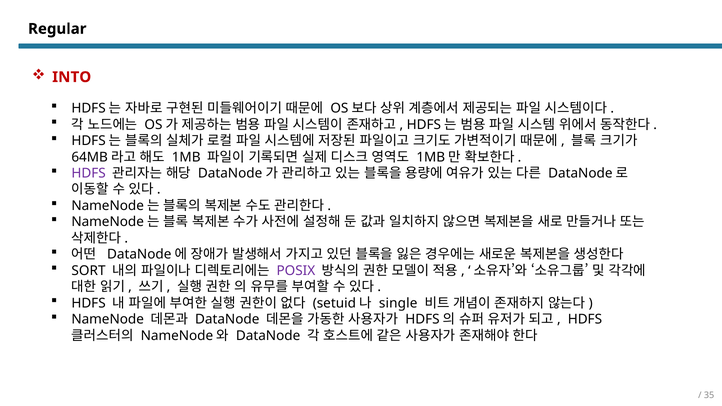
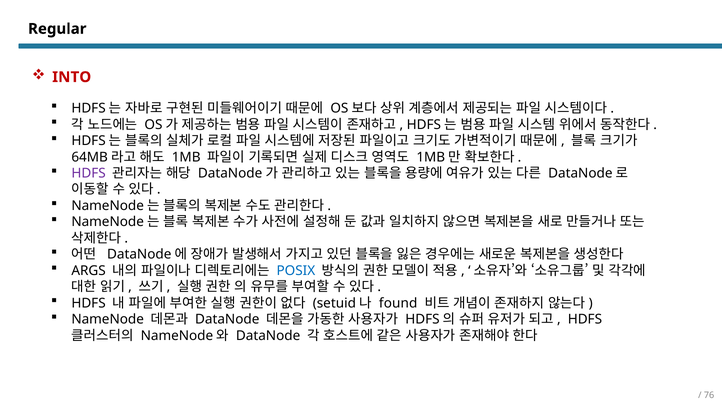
SORT: SORT -> ARGS (89, 271)
POSIX colour: purple -> blue (296, 271)
single: single -> found (398, 303)
35: 35 -> 76 (709, 396)
